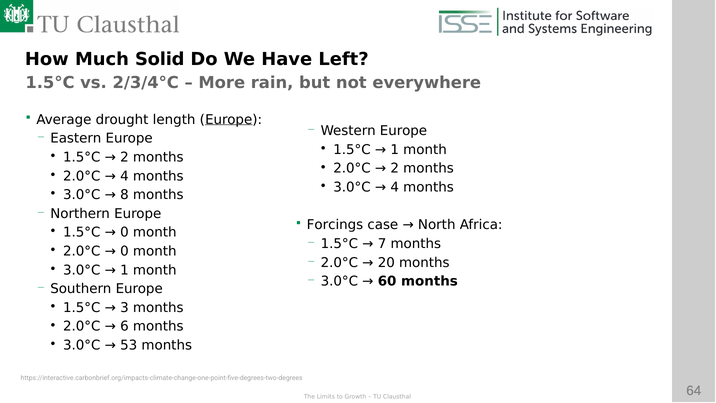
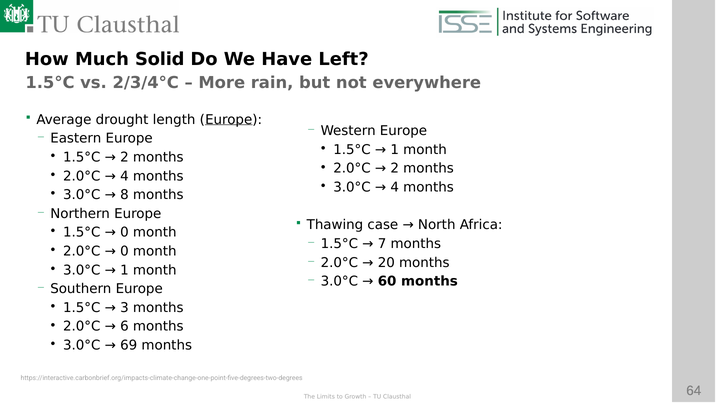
Forcings: Forcings -> Thawing (335, 225)
53: 53 -> 69 (129, 345)
